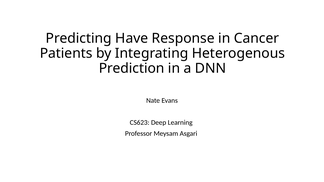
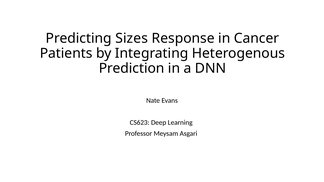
Have: Have -> Sizes (132, 38)
